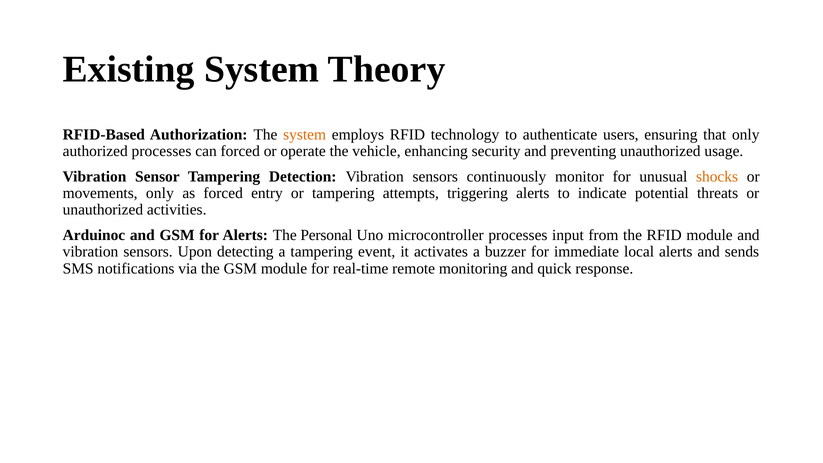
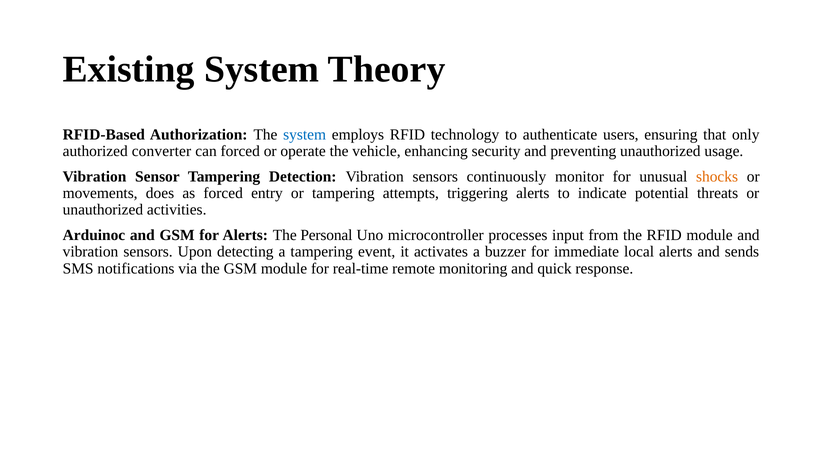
system colour: orange -> blue (305, 135)
authorized processes: processes -> converter (161, 151)
movements only: only -> does (160, 193)
